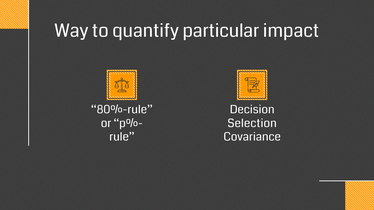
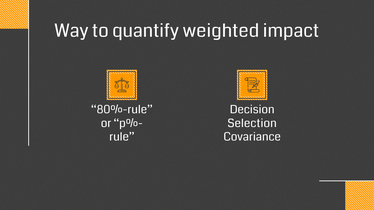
particular: particular -> weighted (221, 31)
